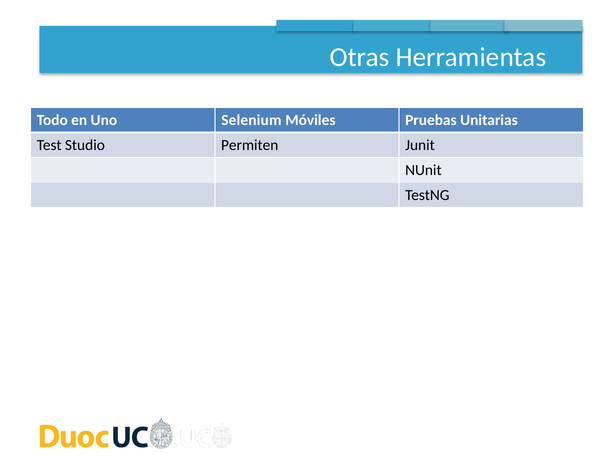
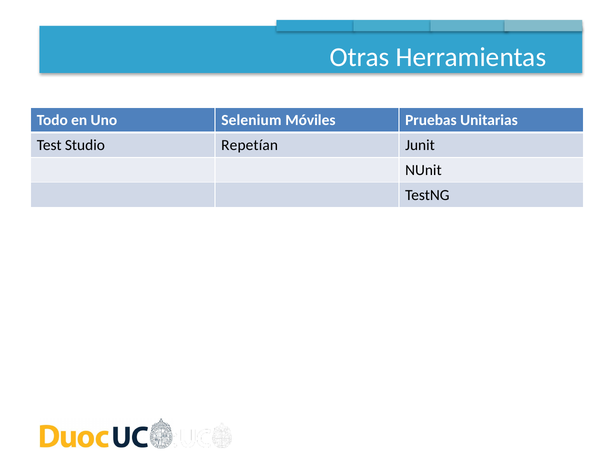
Permiten: Permiten -> Repetían (250, 145)
